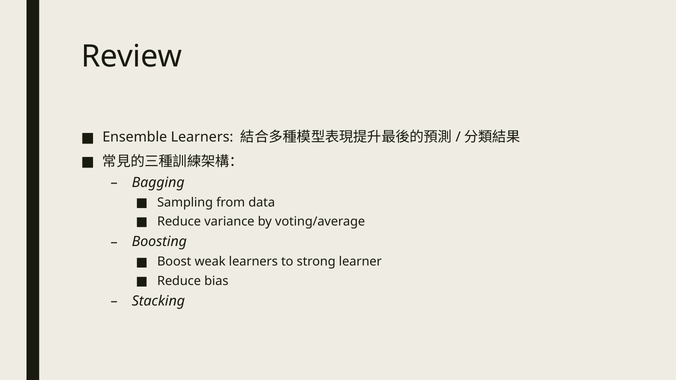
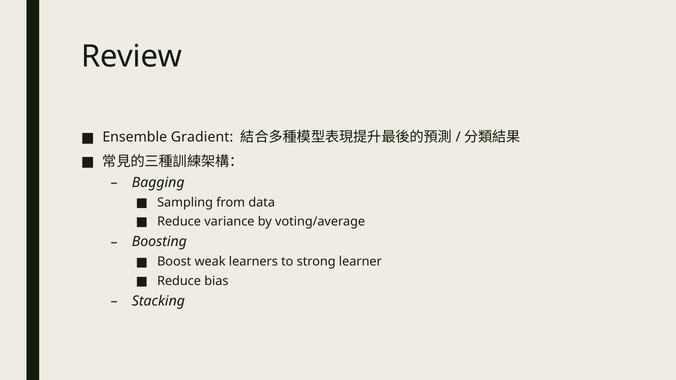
Ensemble Learners: Learners -> Gradient (202, 137)
